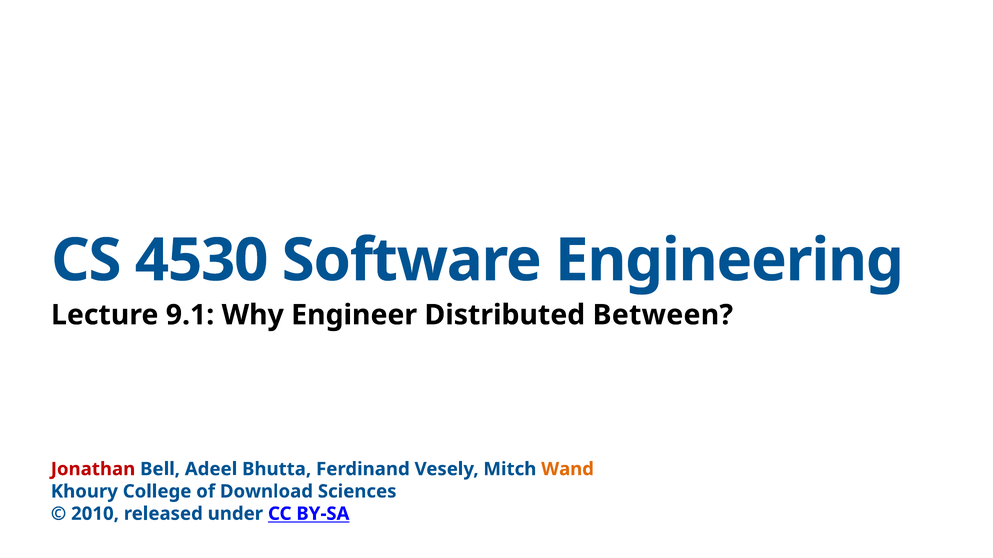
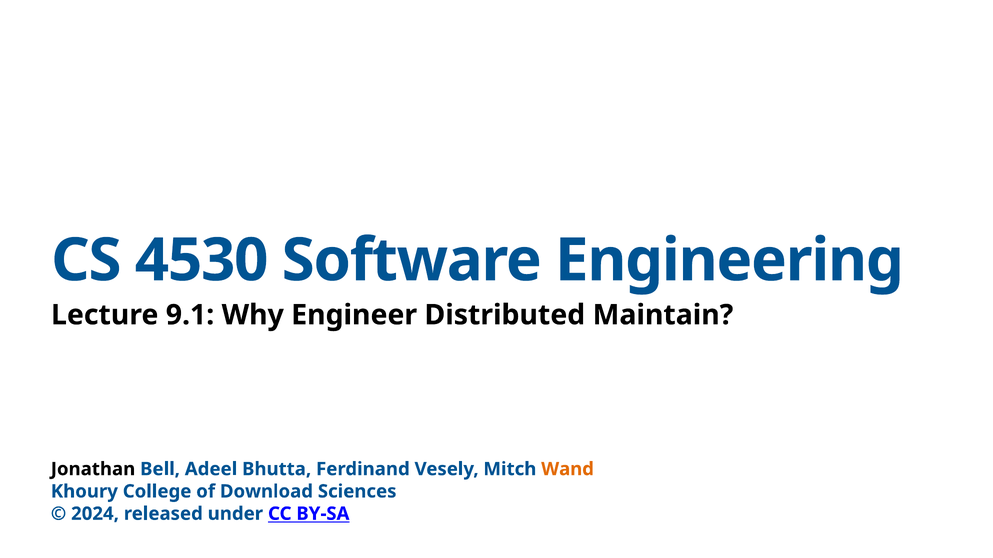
Between: Between -> Maintain (663, 315)
Jonathan colour: red -> black (93, 470)
2010: 2010 -> 2024 (95, 514)
